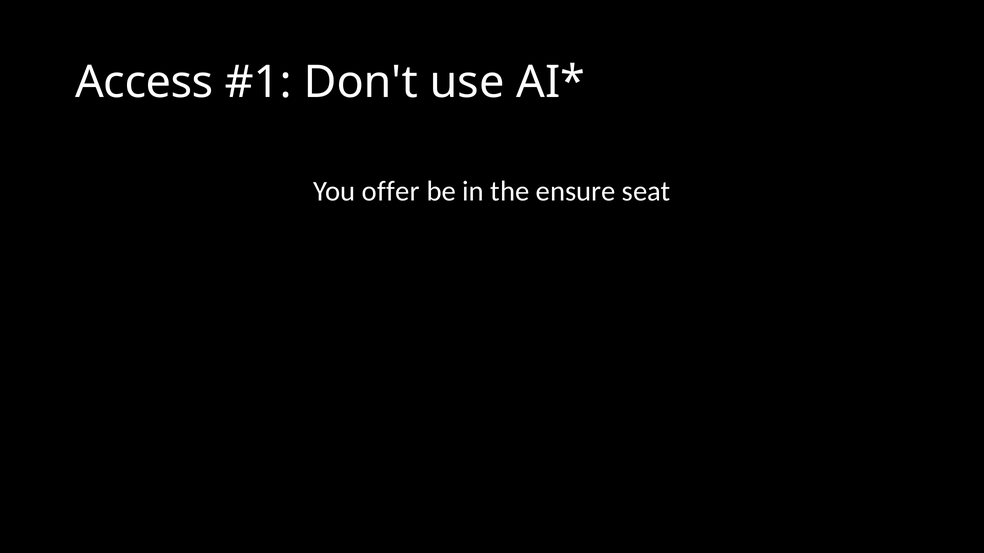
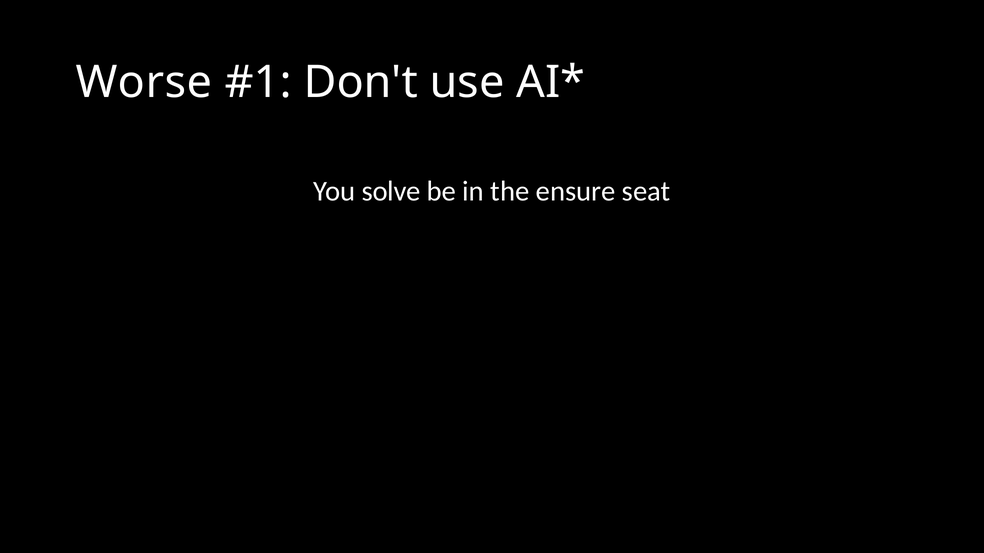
Access: Access -> Worse (144, 83)
offer: offer -> solve (391, 191)
